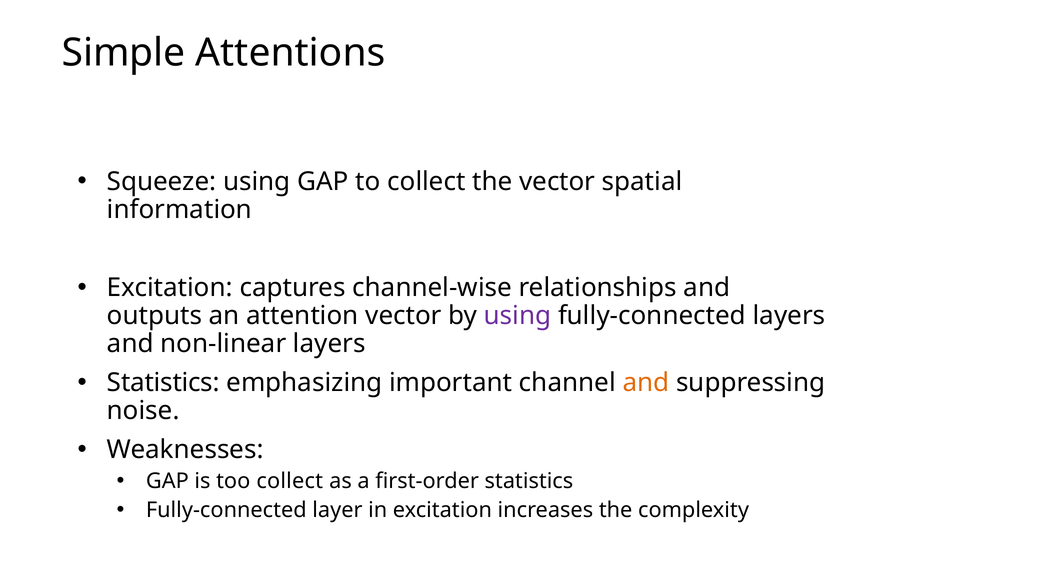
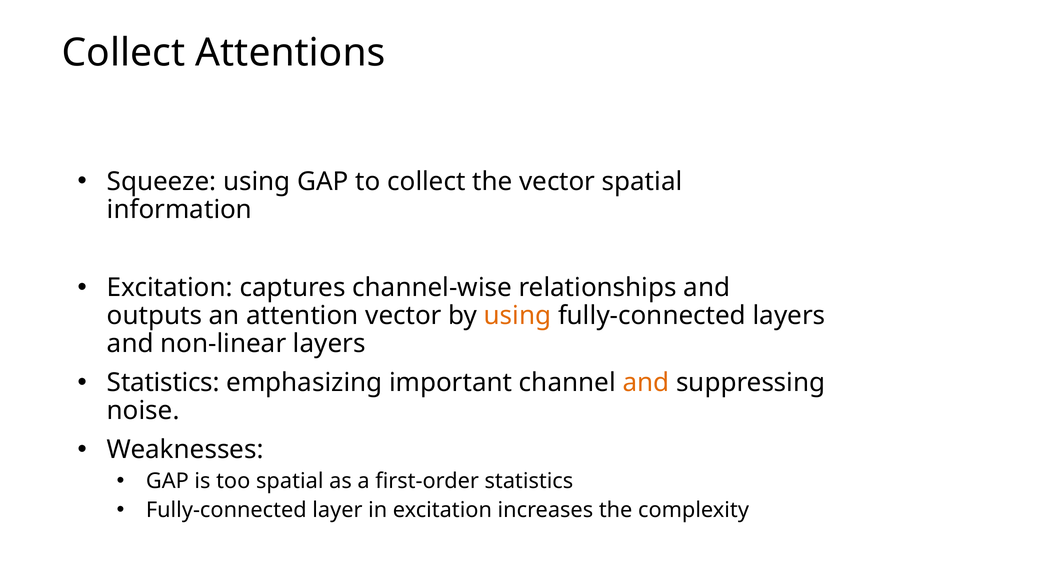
Simple: Simple -> Collect (123, 53)
using colour: purple -> orange (518, 316)
too collect: collect -> spatial (290, 481)
